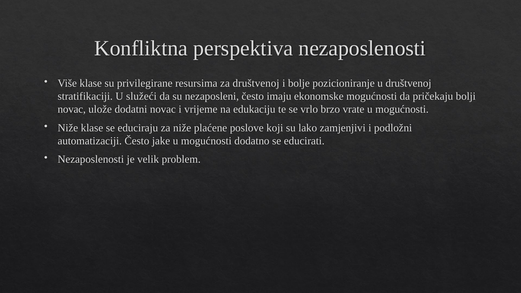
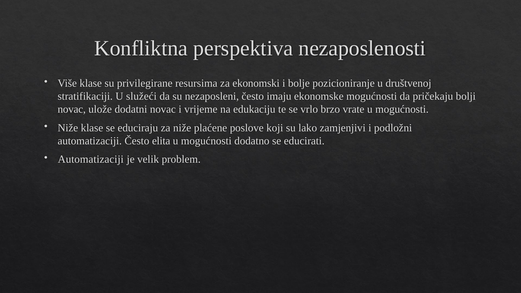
za društvenoj: društvenoj -> ekonomski (256, 83)
jake: jake -> elita (161, 141)
Nezaposlenosti: Nezaposlenosti -> Automatizaciji (91, 159)
